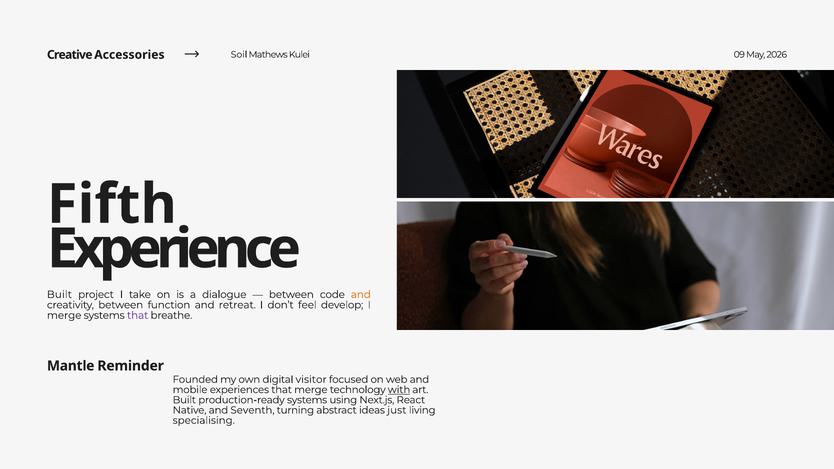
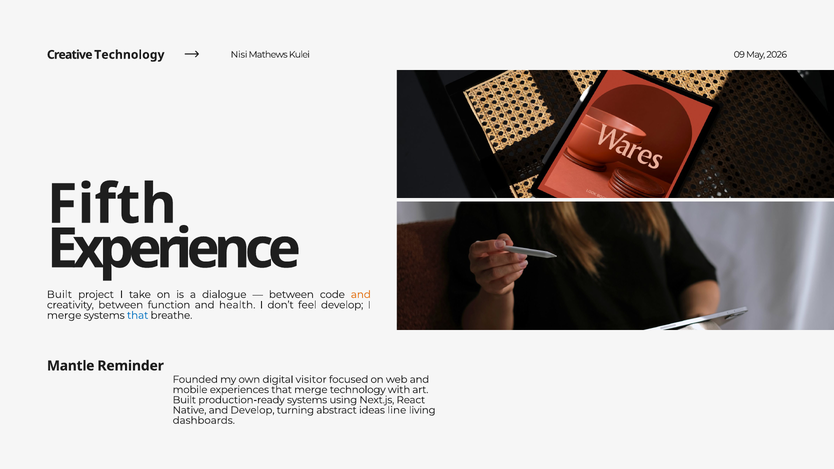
Soil: Soil -> Nisi (239, 55)
Creative Accessories: Accessories -> Technology (129, 55)
retreat: retreat -> health (237, 305)
that colour: purple -> blue (138, 315)
with underline: present -> none (399, 390)
and Seventh: Seventh -> Develop (252, 410)
just: just -> line (397, 410)
specialising: specialising -> dashboards (204, 420)
